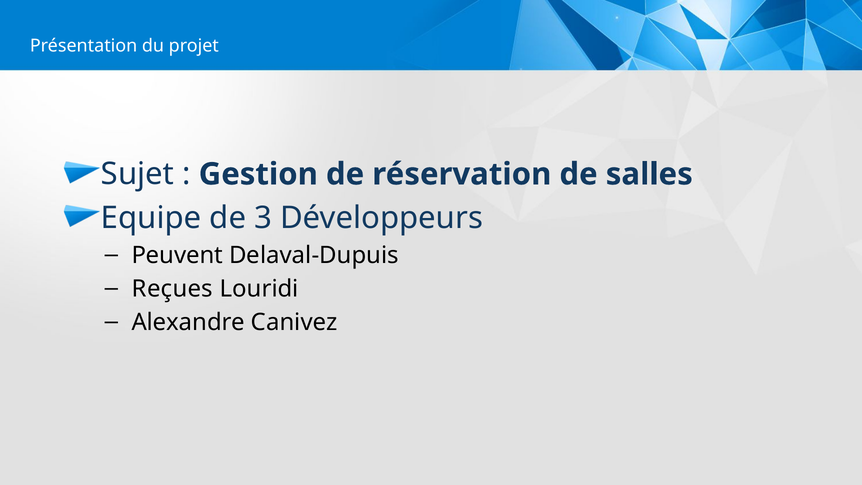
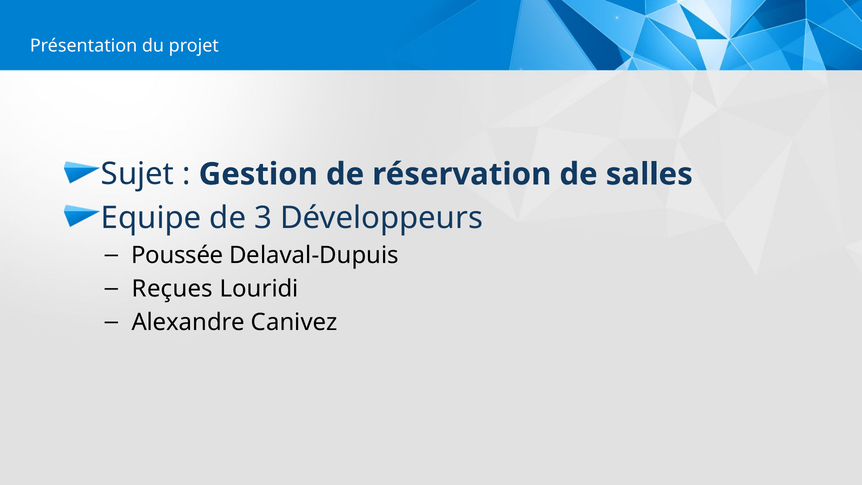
Peuvent: Peuvent -> Poussée (177, 255)
